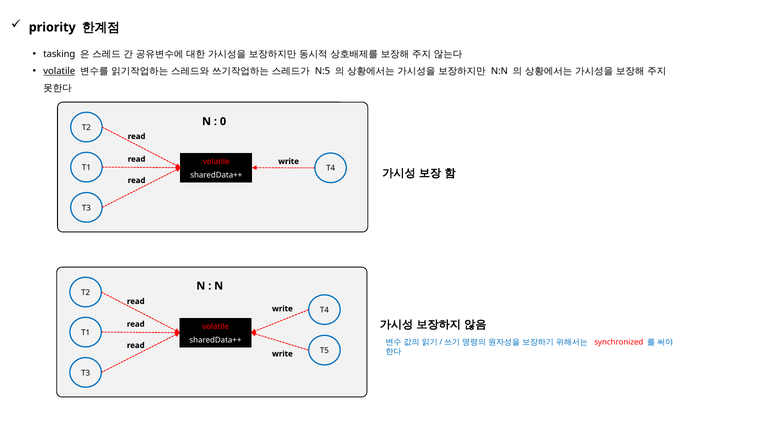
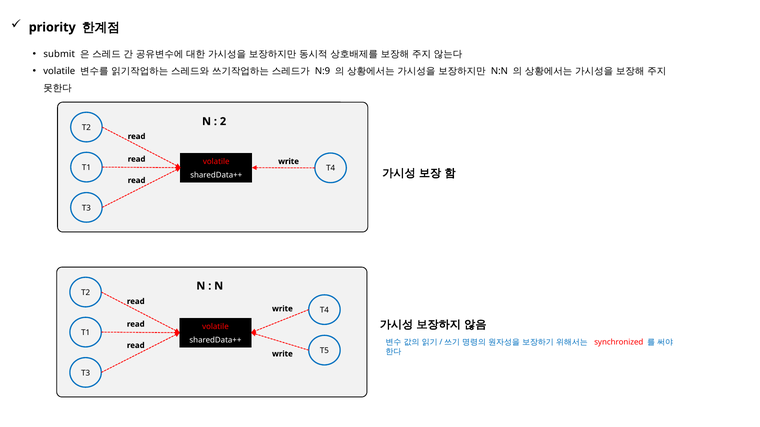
tasking: tasking -> submit (59, 54)
volatile underline: present -> none (59, 71)
N:5: N:5 -> N:9 (323, 71)
0: 0 -> 2 (223, 122)
